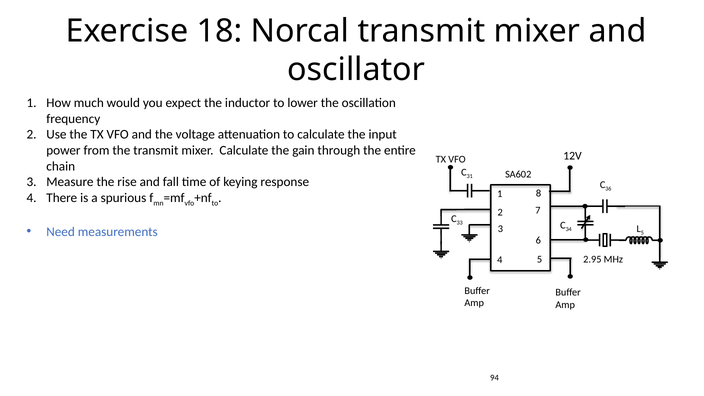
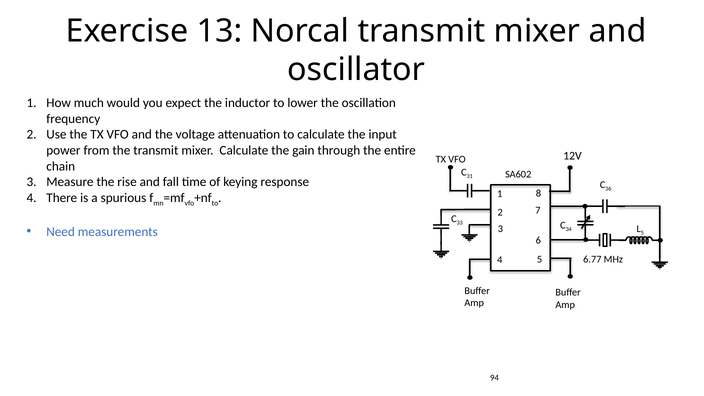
18: 18 -> 13 (219, 31)
2.95: 2.95 -> 6.77 (592, 259)
